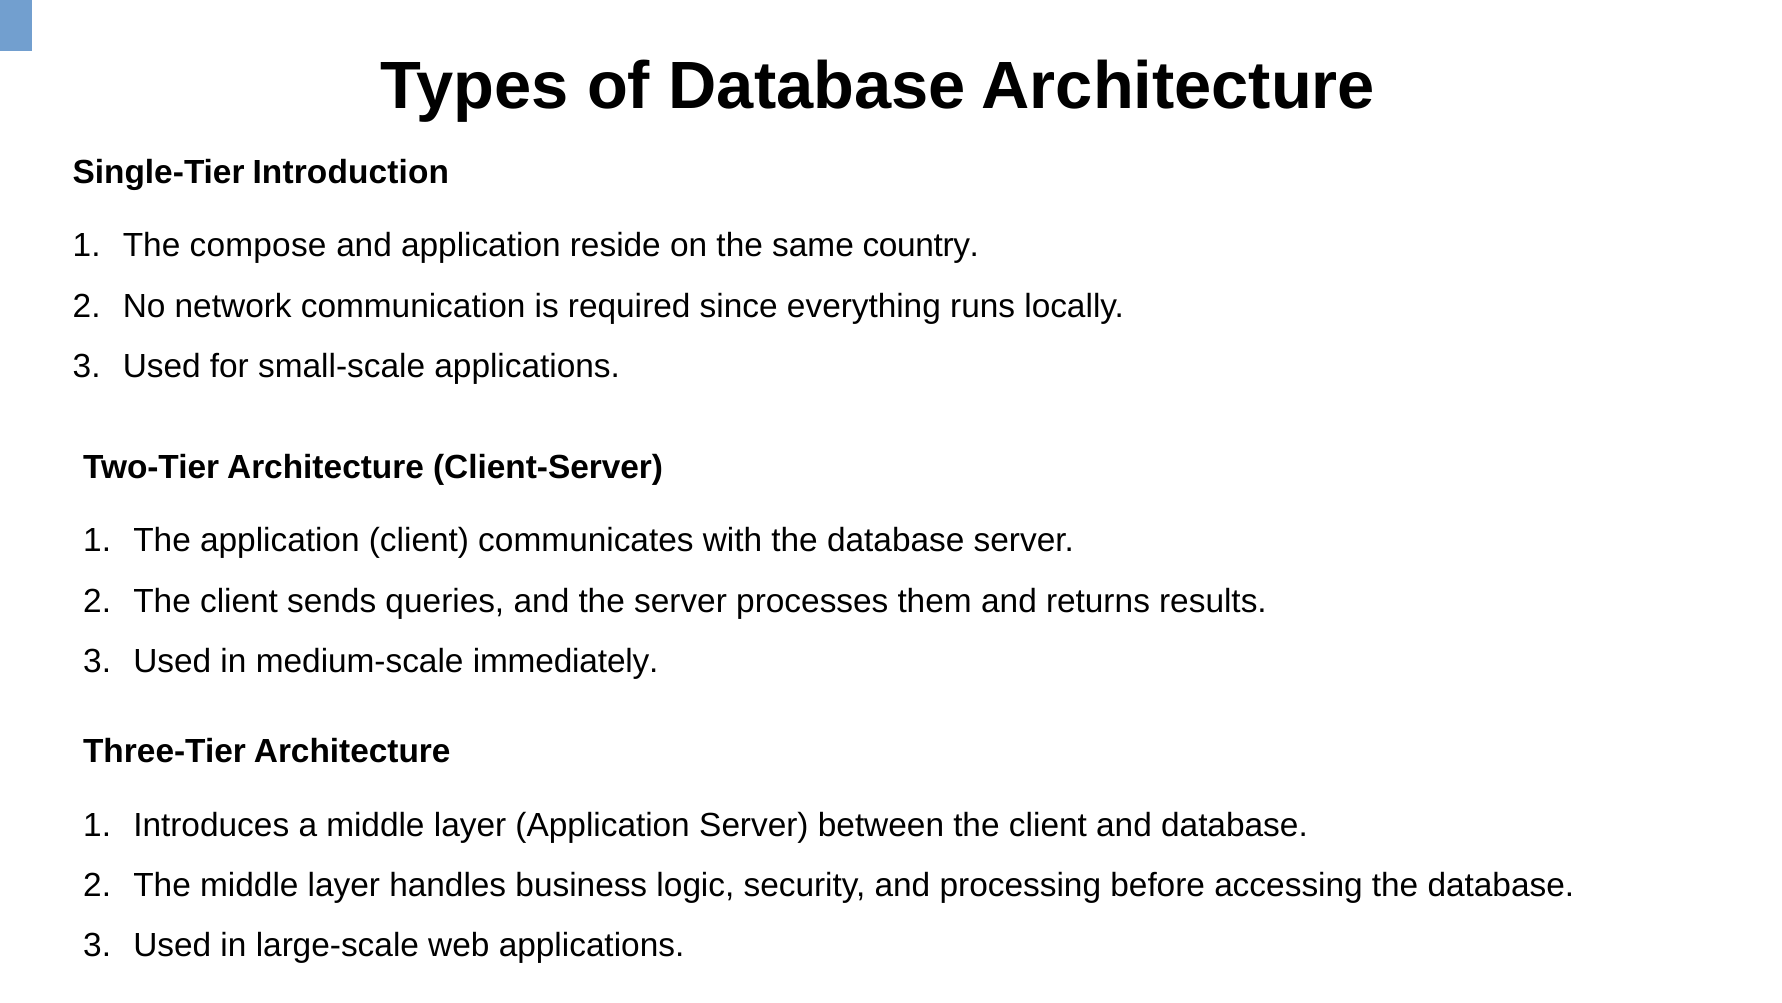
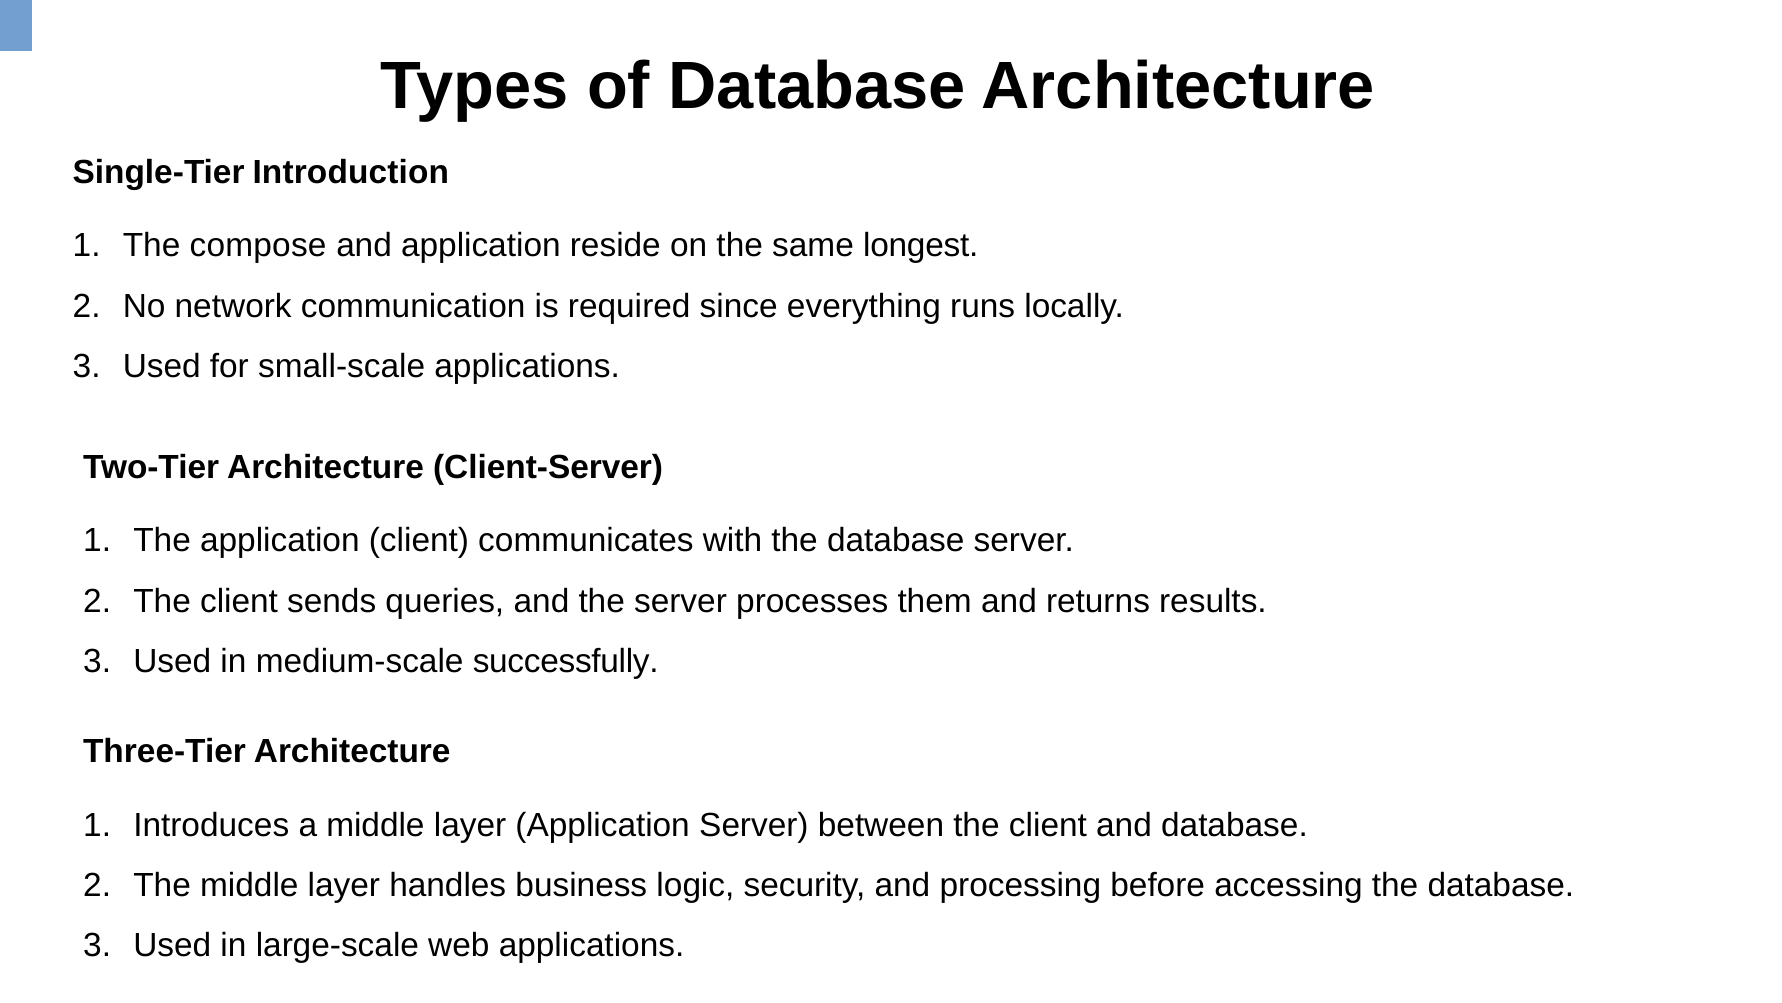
country: country -> longest (921, 246)
immediately: immediately -> successfully (566, 661)
